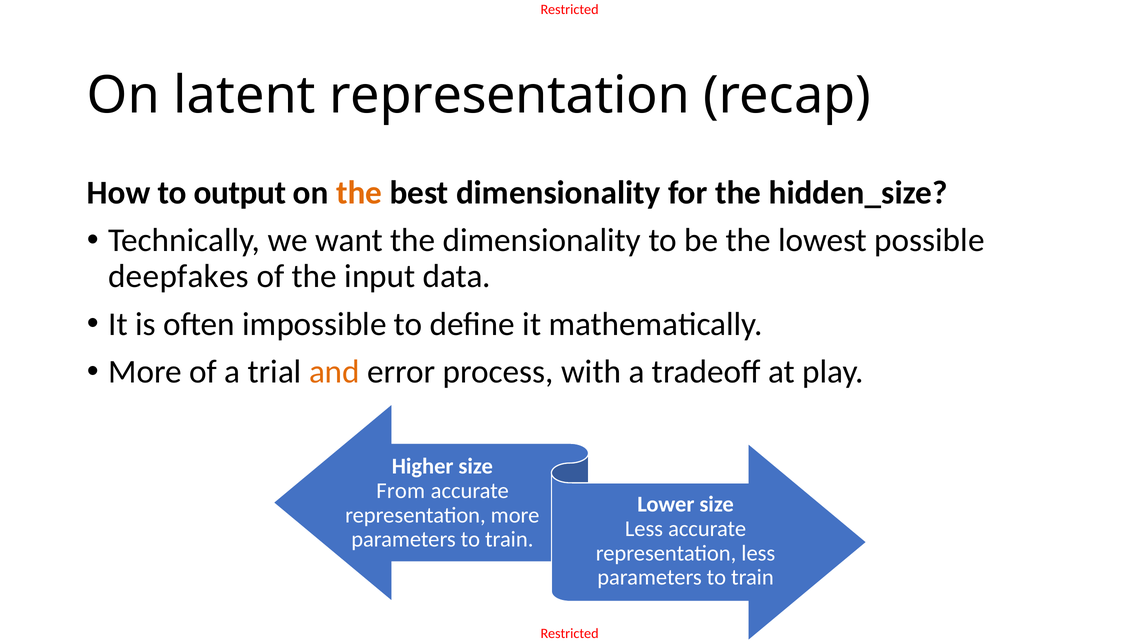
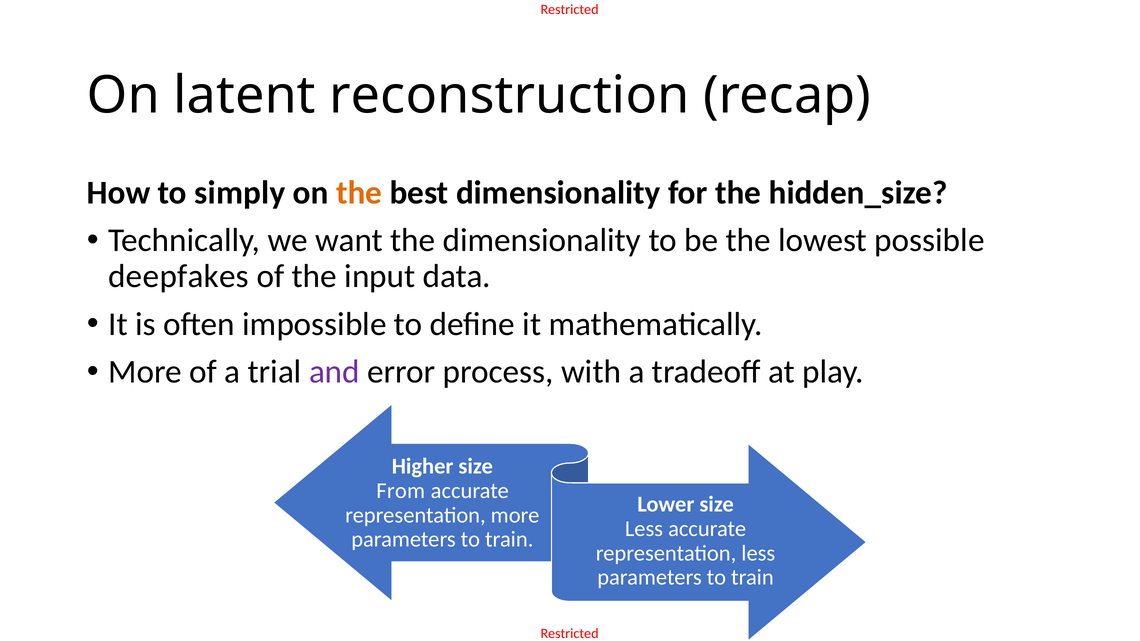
latent representation: representation -> reconstruction (509, 96)
output: output -> simply (240, 193)
and colour: orange -> purple (334, 372)
